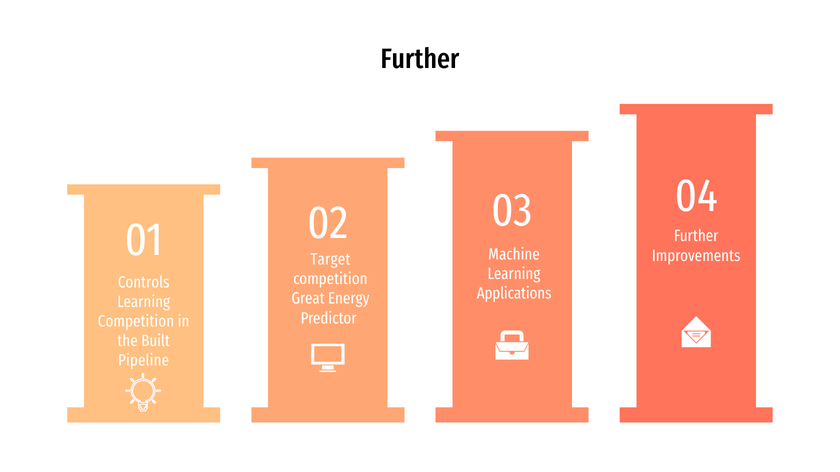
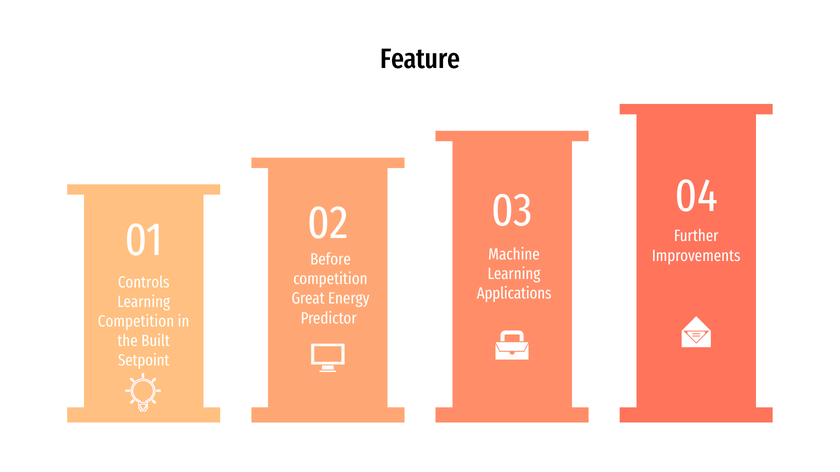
Further: Further -> Feature (420, 59)
Target: Target -> Before (331, 260)
Pipeline: Pipeline -> Setpoint (144, 361)
